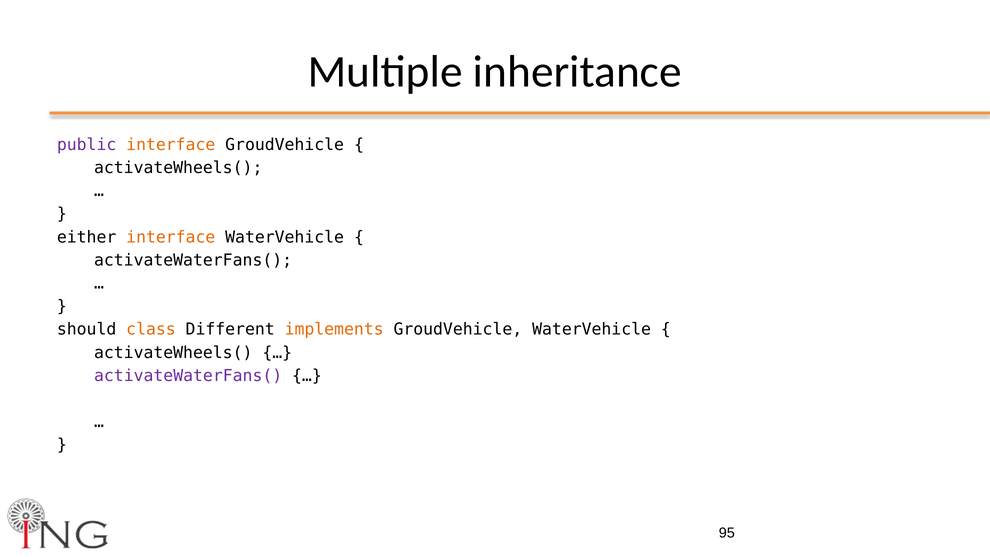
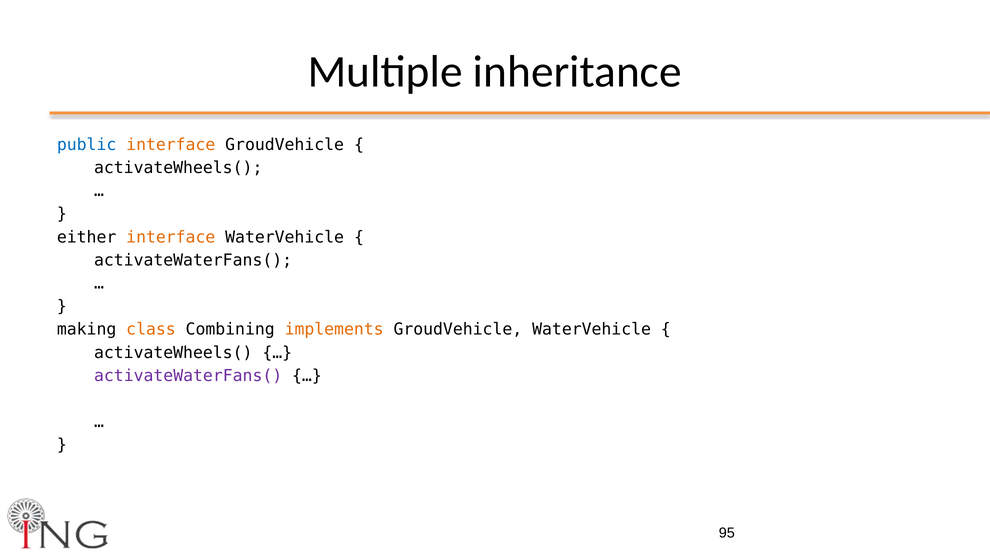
public colour: purple -> blue (87, 145)
should: should -> making (87, 329)
Different: Different -> Combining (230, 329)
